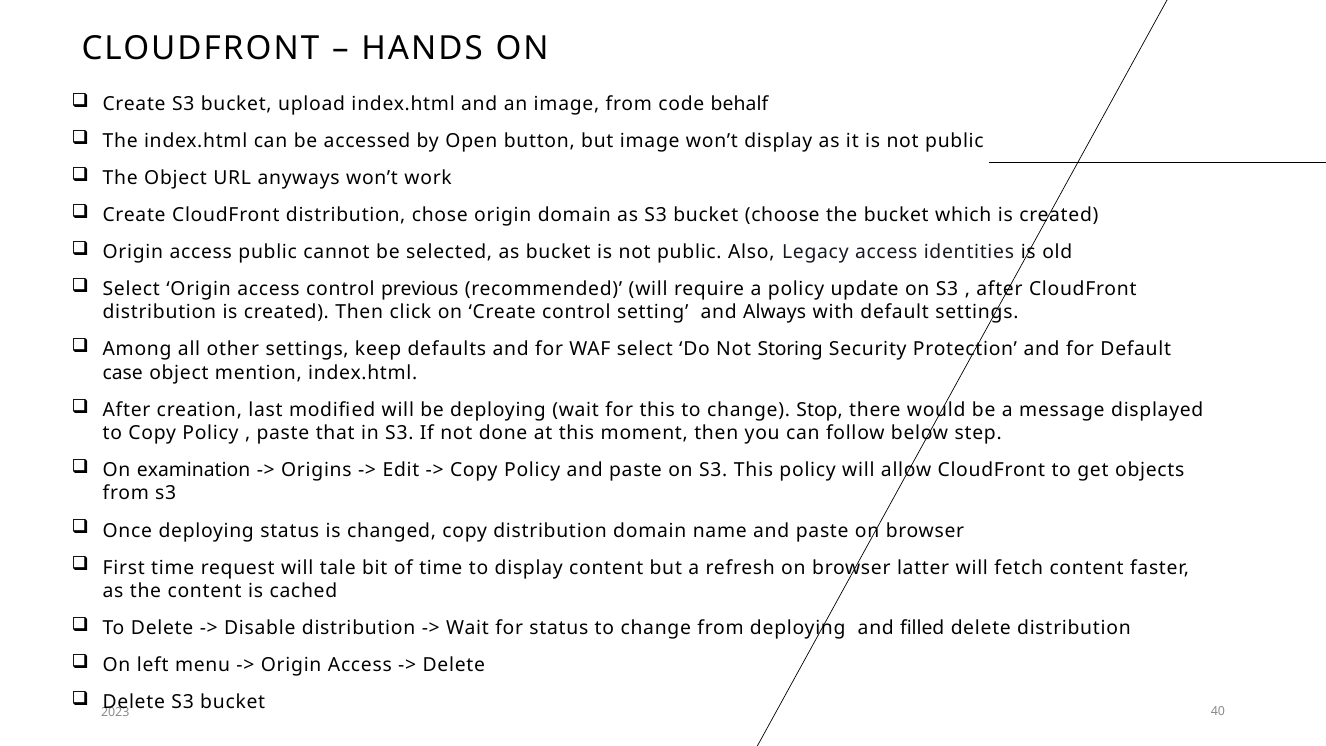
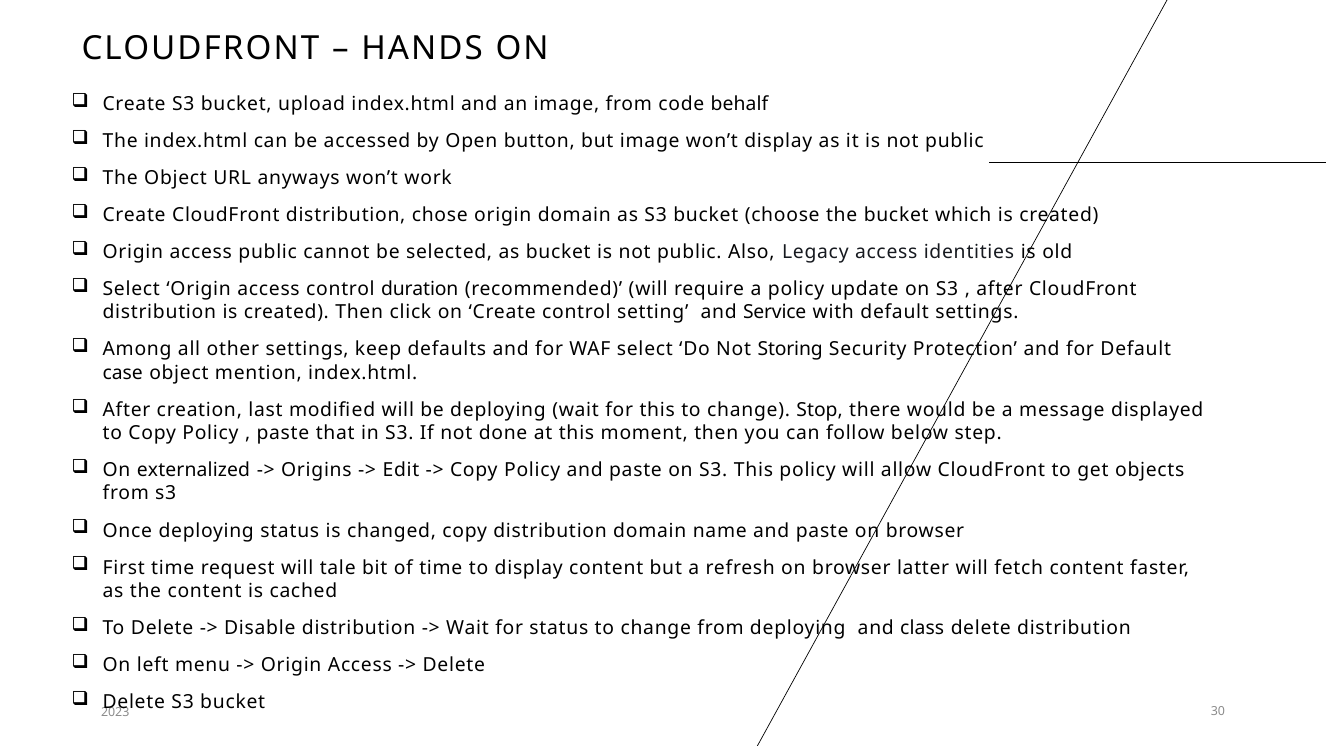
previous: previous -> duration (420, 289)
Always: Always -> Service (775, 312)
examination: examination -> externalized (194, 470)
filled: filled -> class (922, 628)
40: 40 -> 30 (1218, 711)
